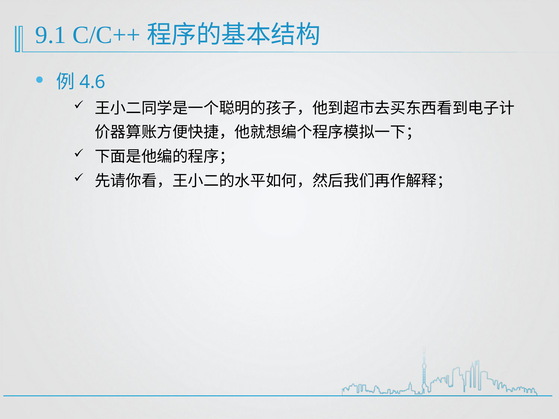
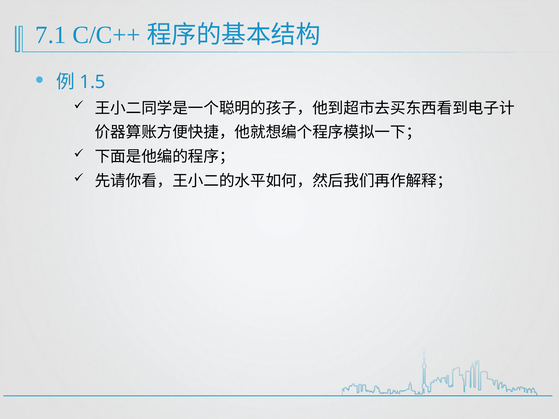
9.1: 9.1 -> 7.1 (51, 35)
4.6: 4.6 -> 1.5 (93, 82)
